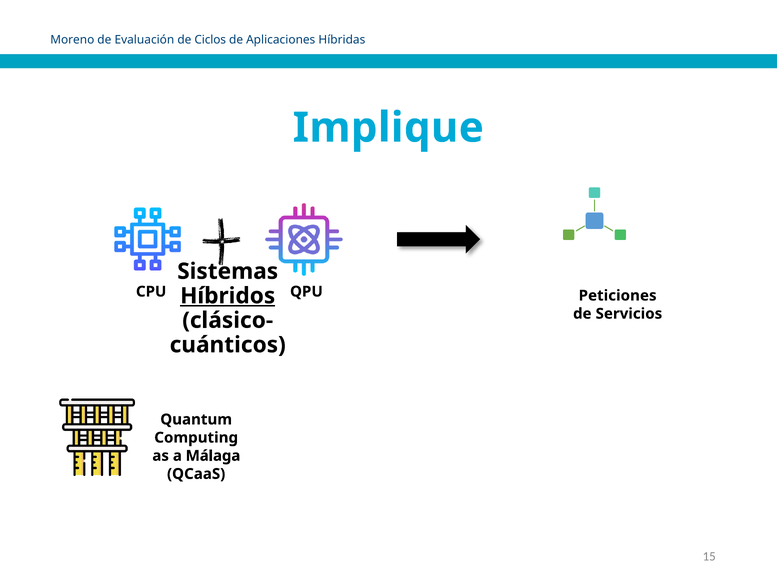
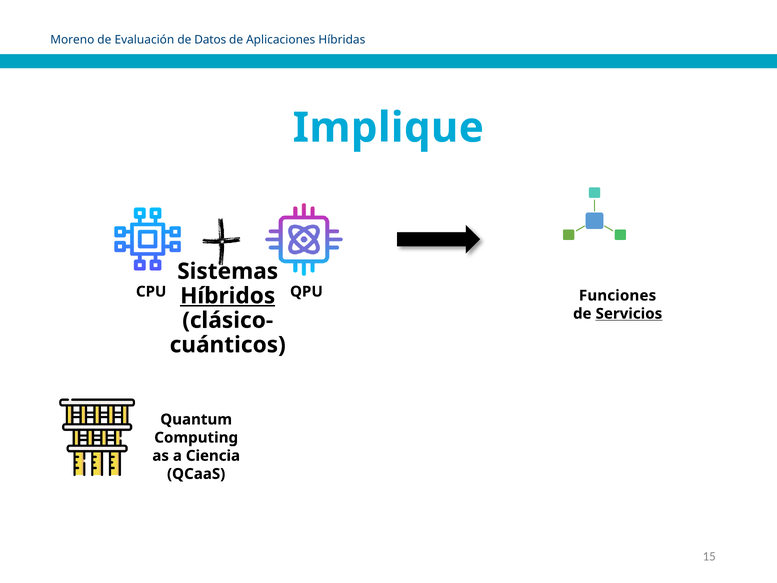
Ciclos: Ciclos -> Datos (210, 40)
Peticiones: Peticiones -> Funciones (618, 295)
Servicios underline: none -> present (629, 314)
Málaga: Málaga -> Ciencia (213, 456)
